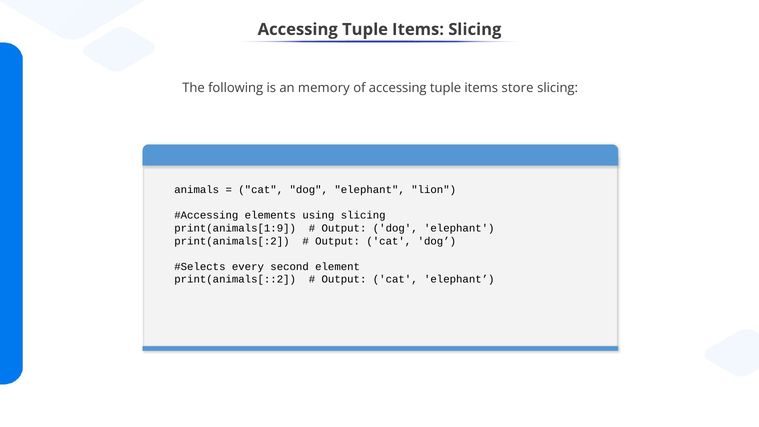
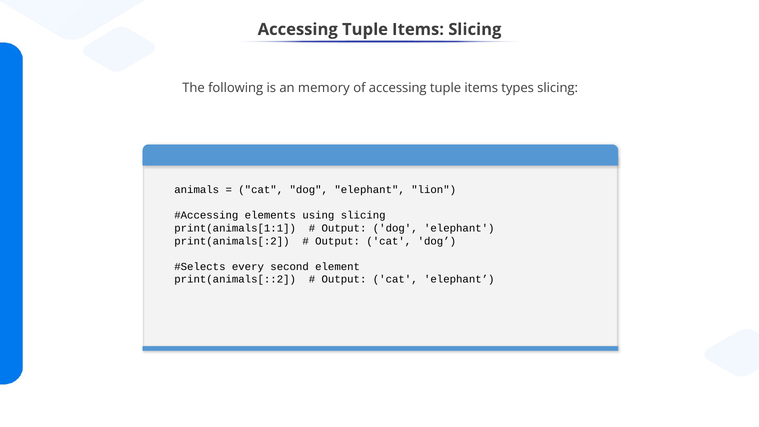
store: store -> types (518, 88)
print(animals[1:9: print(animals[1:9 -> print(animals[1:1 (235, 228)
